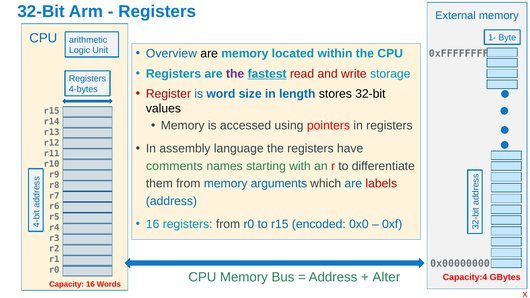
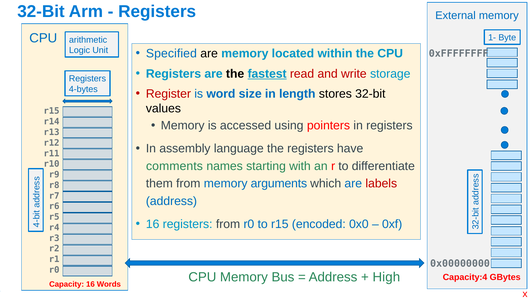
Overview: Overview -> Specified (171, 54)
the colour: purple -> black (235, 74)
Alter: Alter -> High (386, 277)
